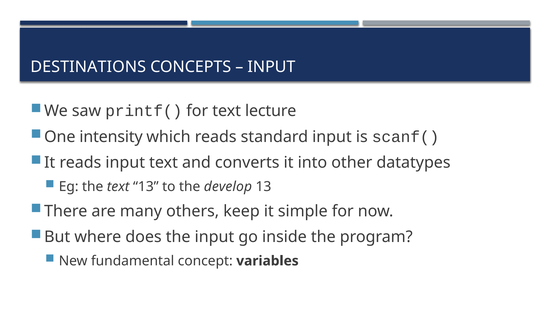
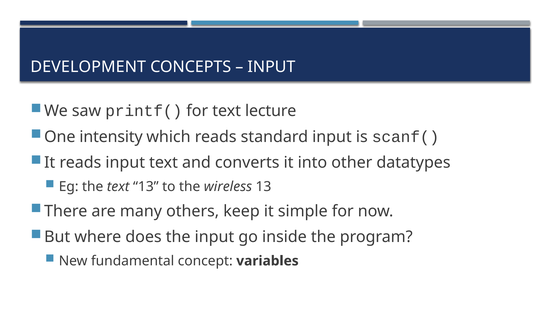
DESTINATIONS: DESTINATIONS -> DEVELOPMENT (88, 67)
develop: develop -> wireless (228, 187)
